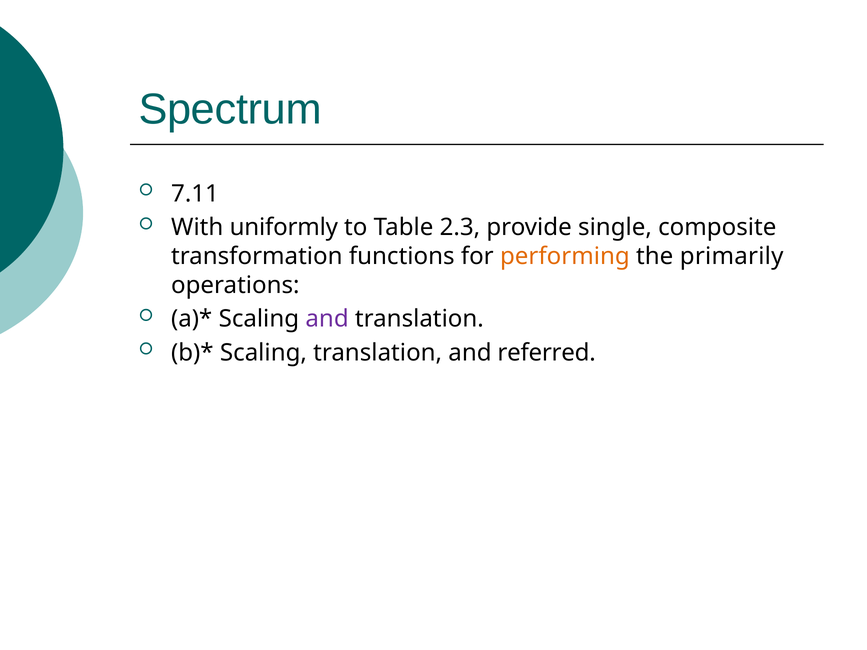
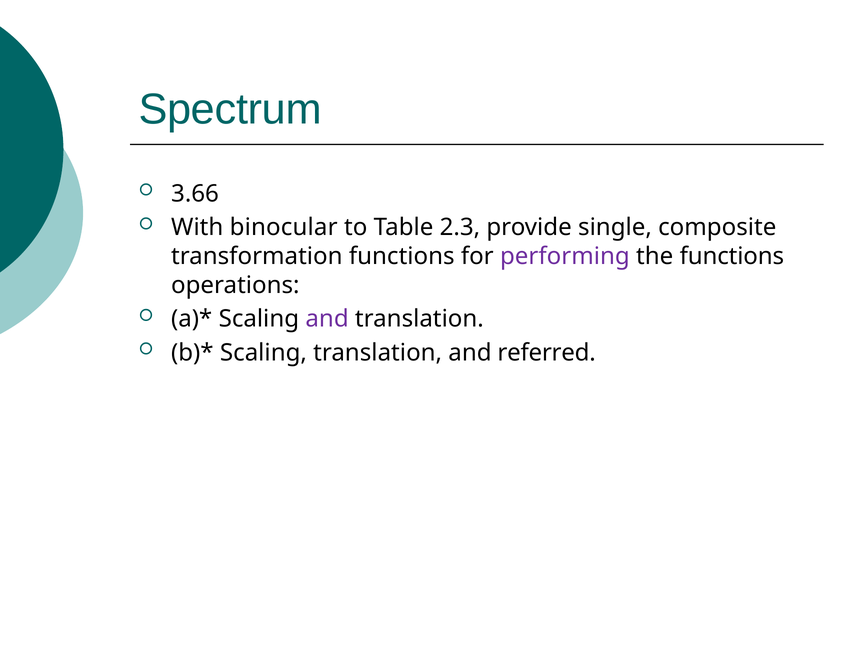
7.11: 7.11 -> 3.66 (195, 194)
uniformly: uniformly -> binocular (284, 227)
performing colour: orange -> purple (565, 256)
the primarily: primarily -> functions (732, 256)
